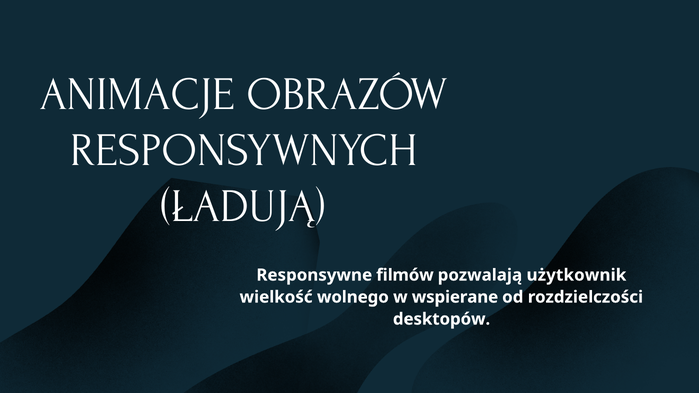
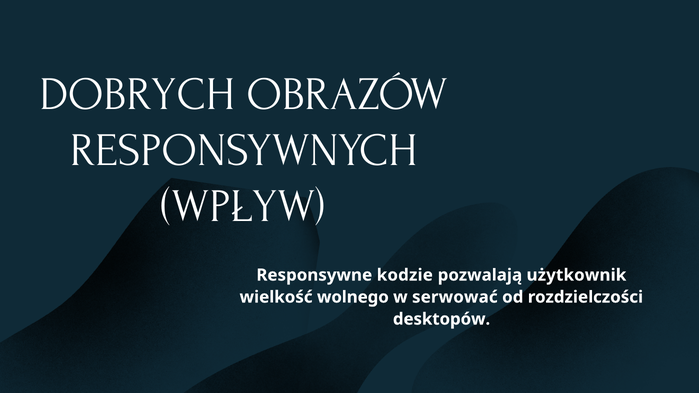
ANIMACJE: ANIMACJE -> DOBRYCH (137, 94)
ŁADUJĄ: ŁADUJĄ -> WPŁYW (244, 206)
filmów: filmów -> kodzie (405, 275)
wspierane: wspierane -> serwować (455, 297)
